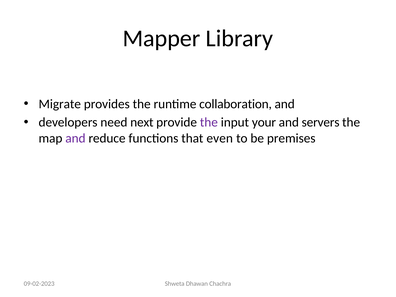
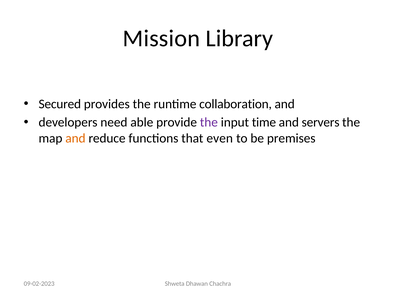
Mapper: Mapper -> Mission (161, 38)
Migrate: Migrate -> Secured (60, 104)
next: next -> able (142, 122)
your: your -> time (264, 122)
and colour: purple -> orange (75, 138)
